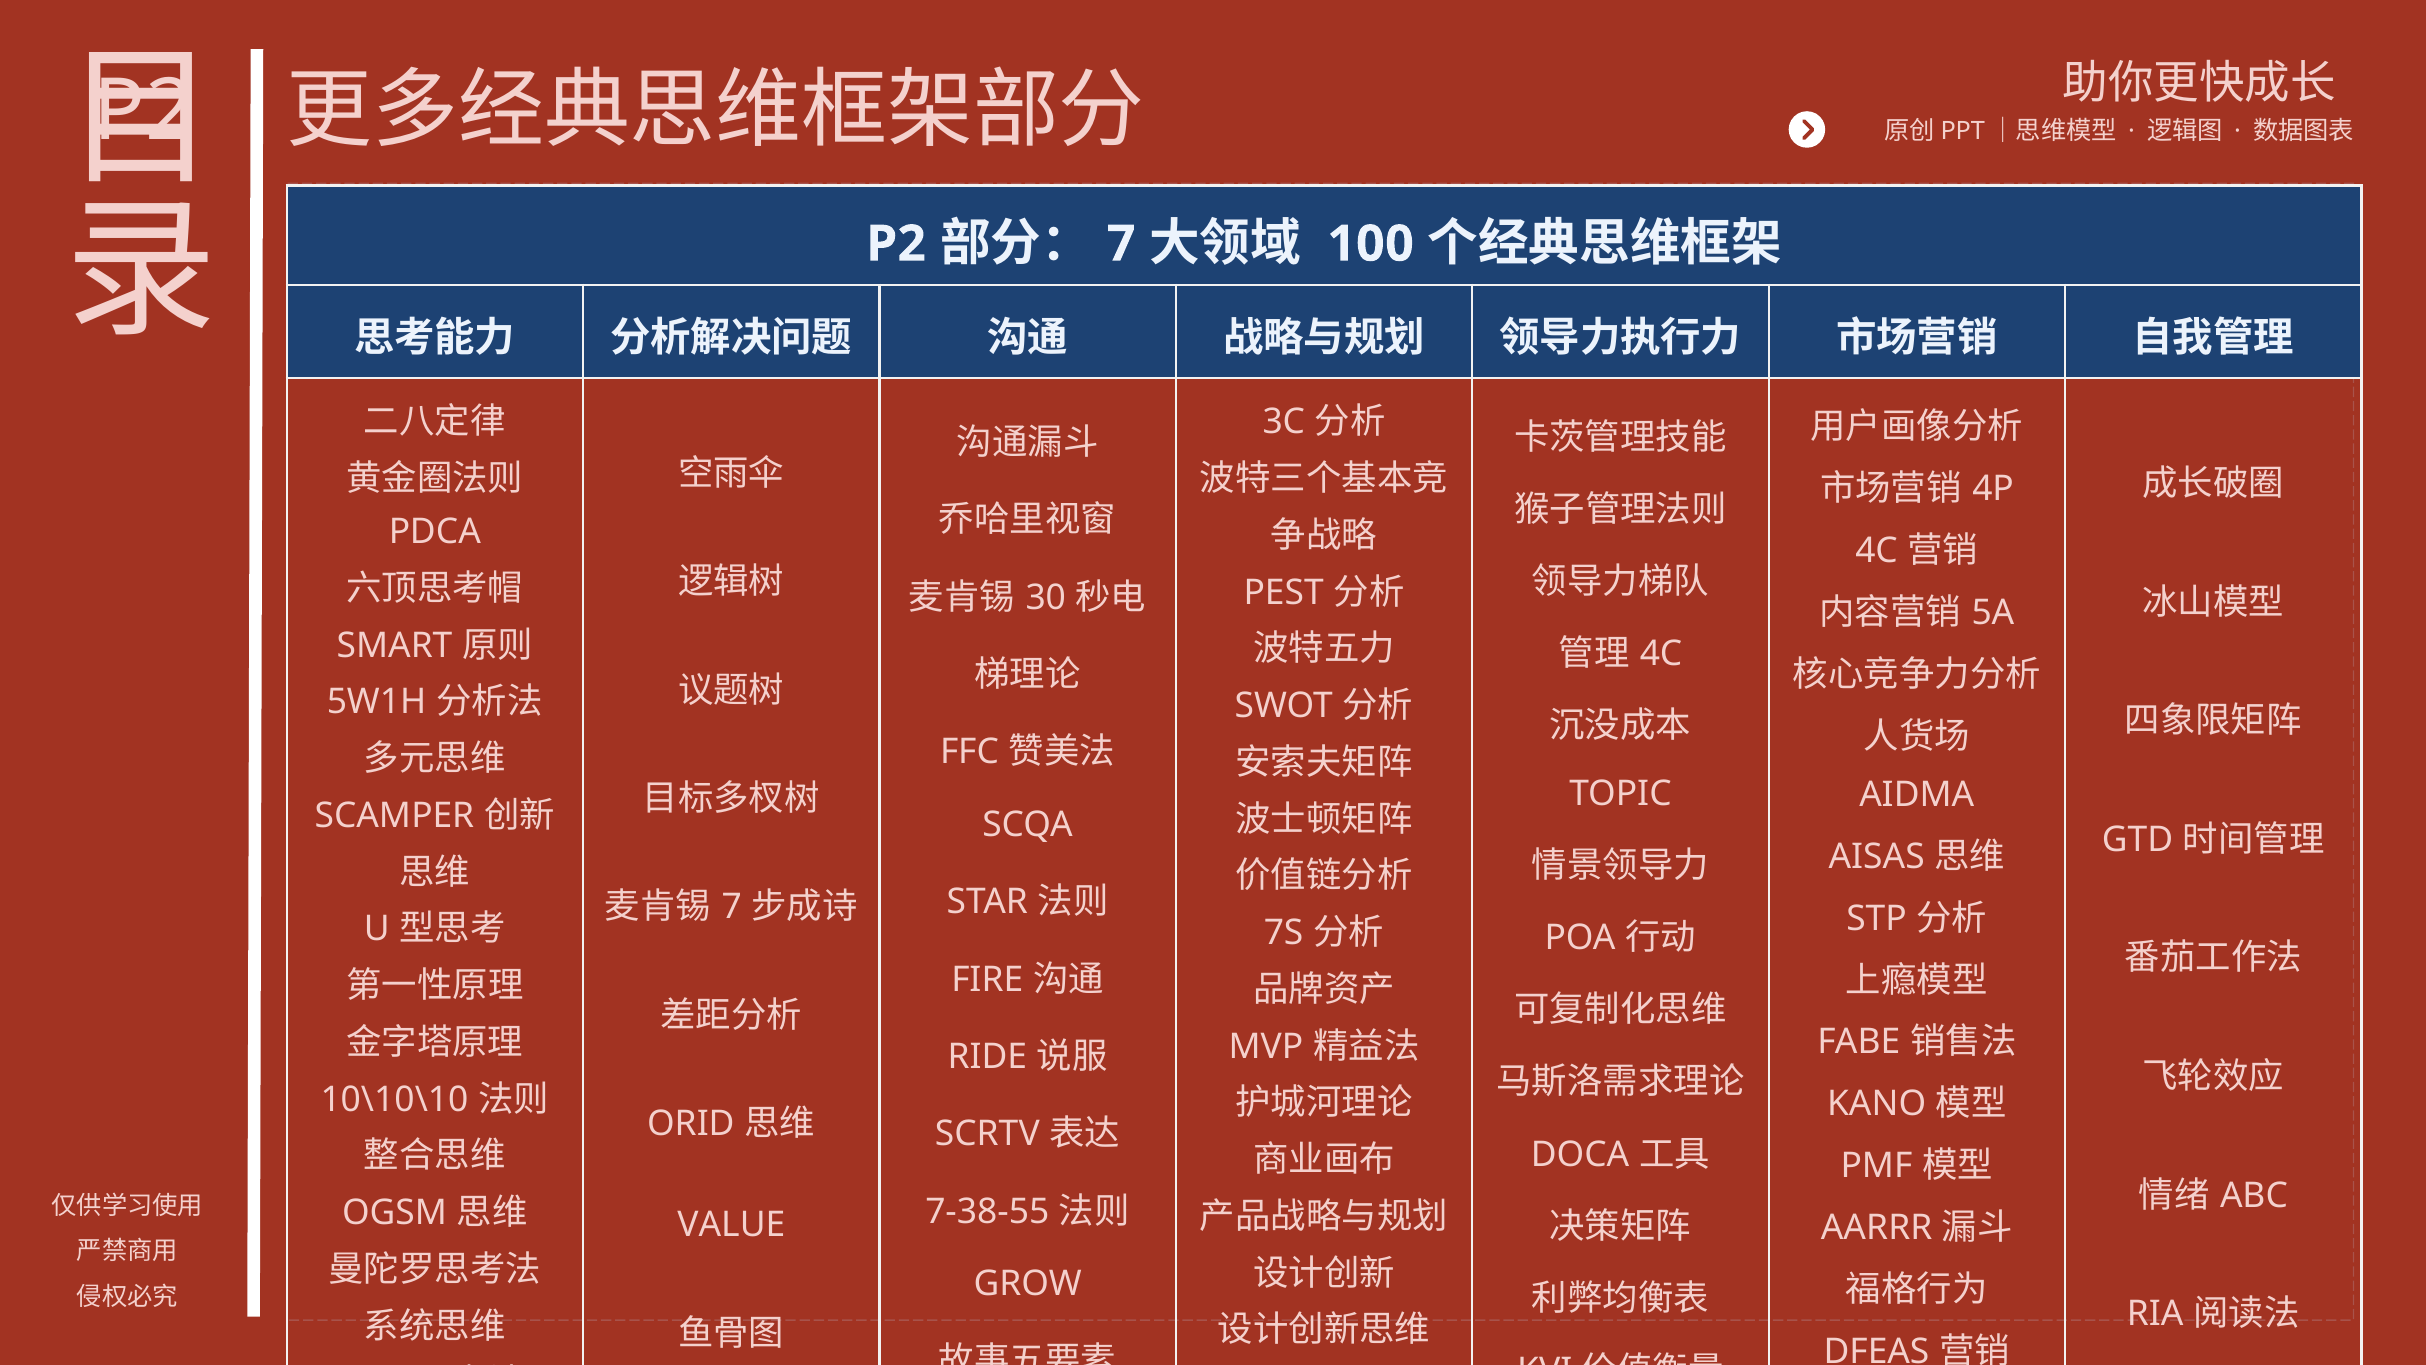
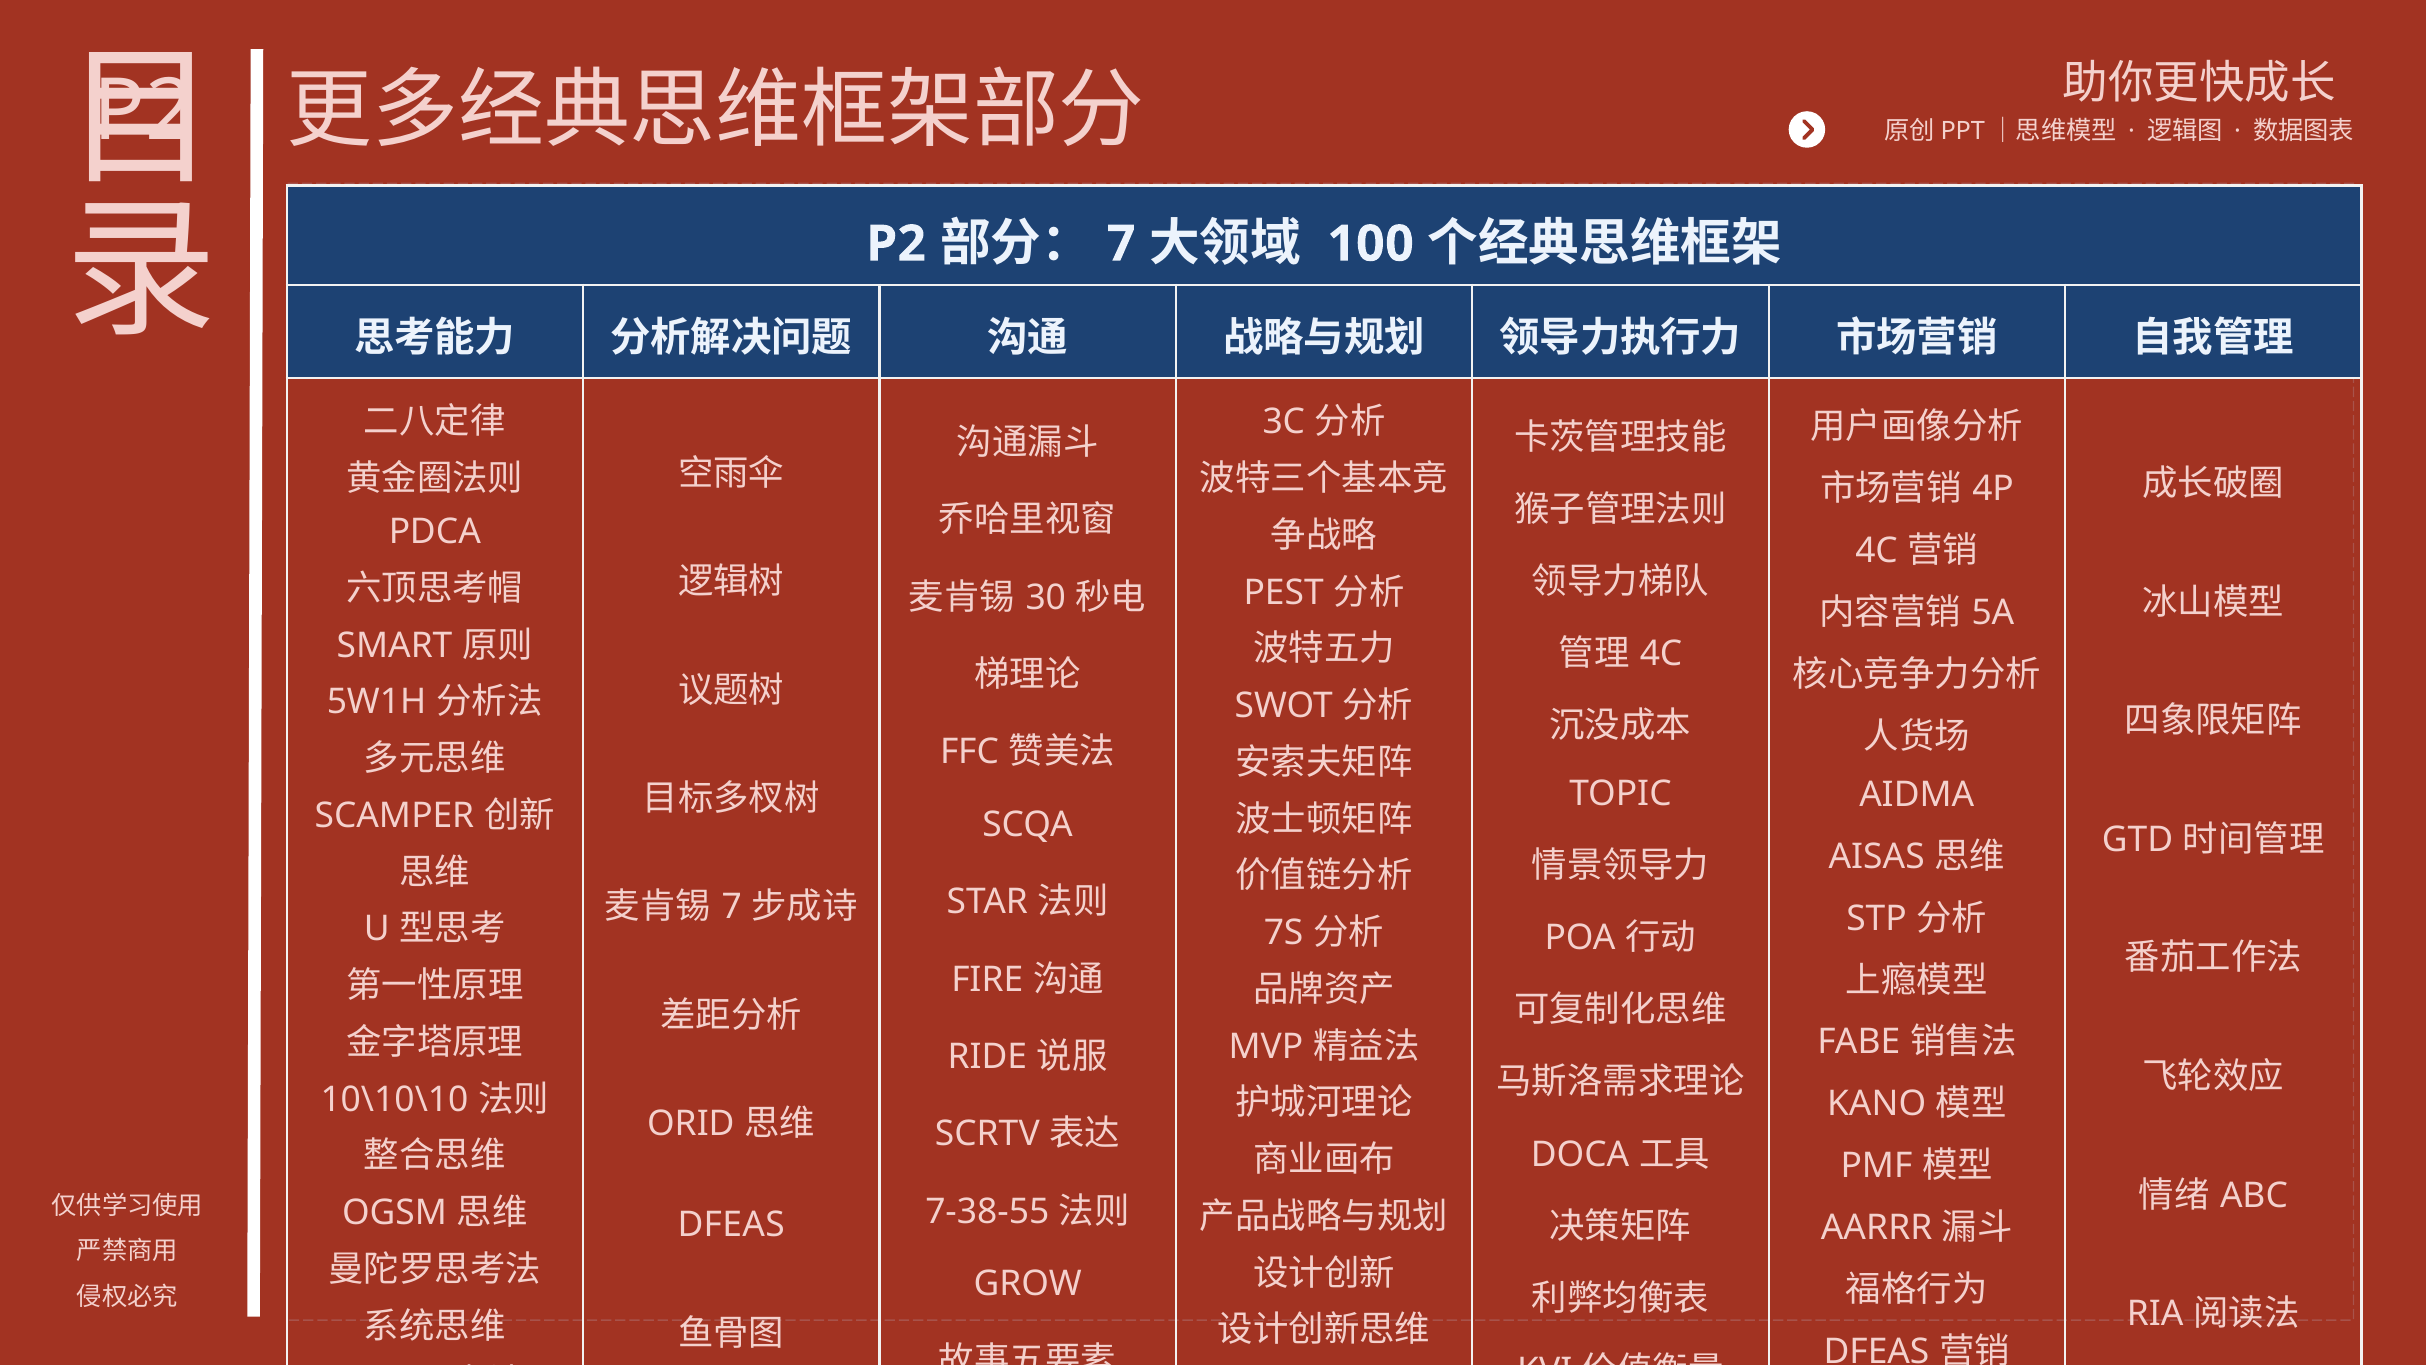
VALUE: VALUE -> DFEAS (731, 1225)
